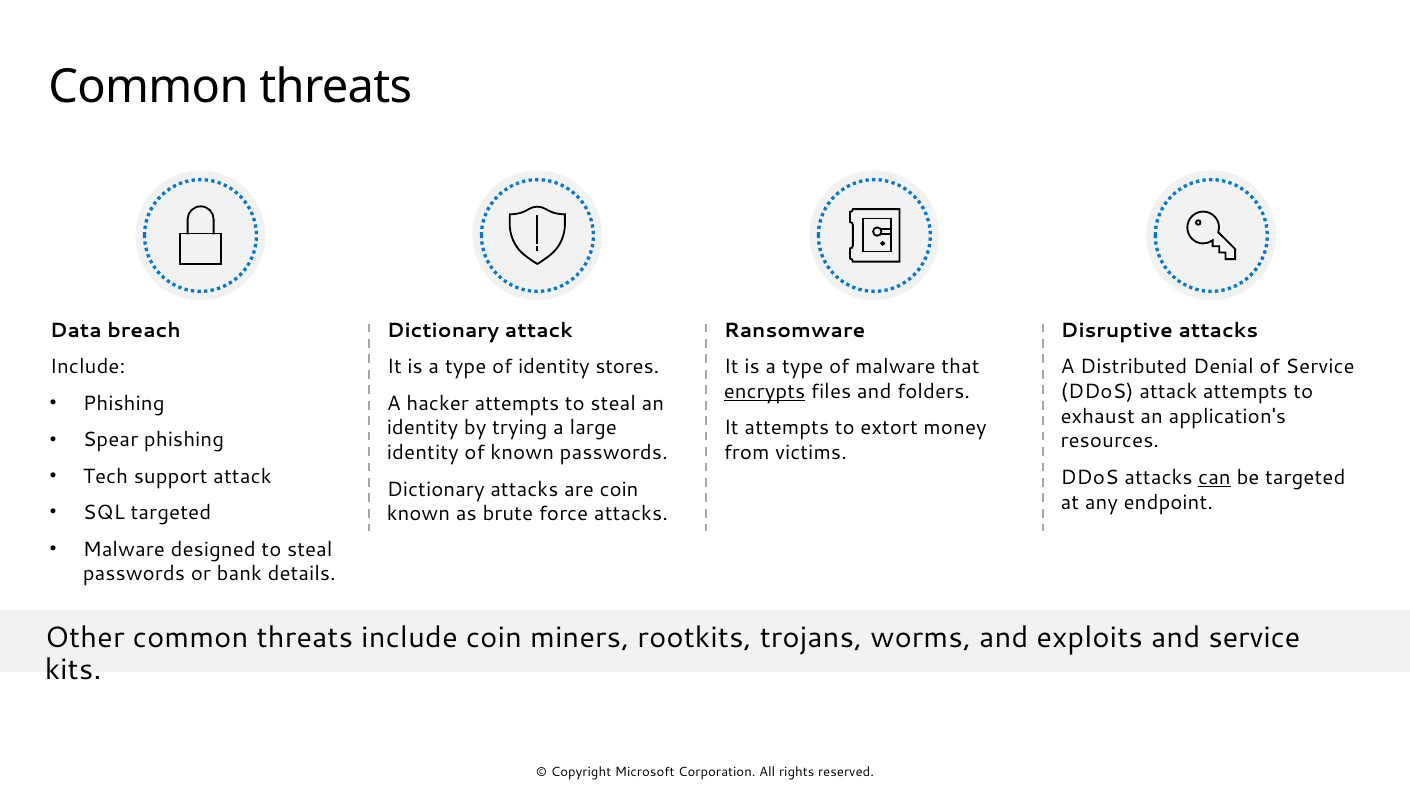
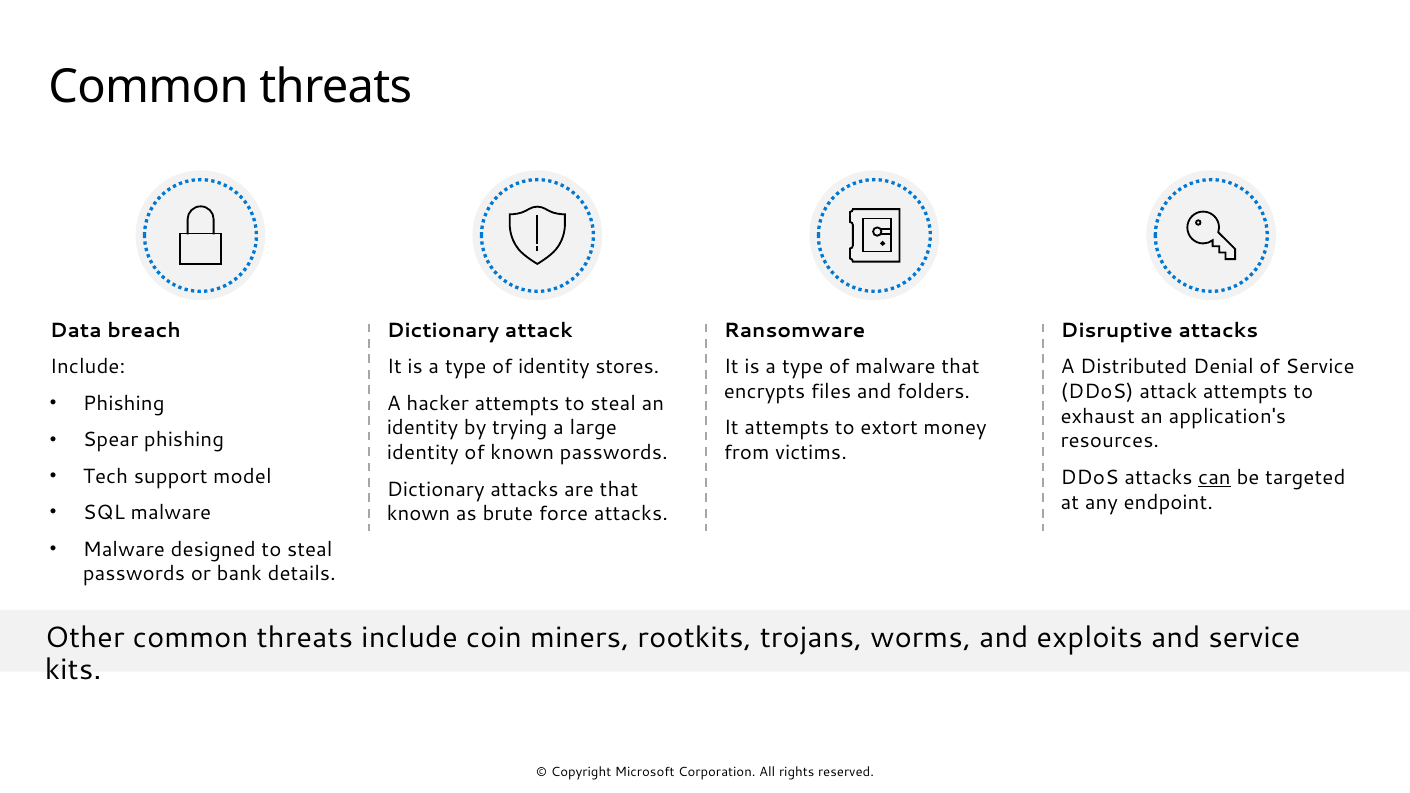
encrypts underline: present -> none (765, 392)
support attack: attack -> model (242, 477)
are coin: coin -> that (619, 489)
SQL targeted: targeted -> malware (171, 513)
